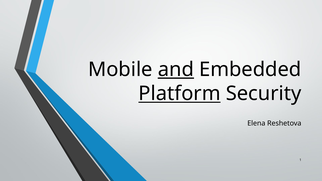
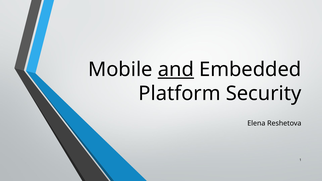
Platform underline: present -> none (180, 94)
